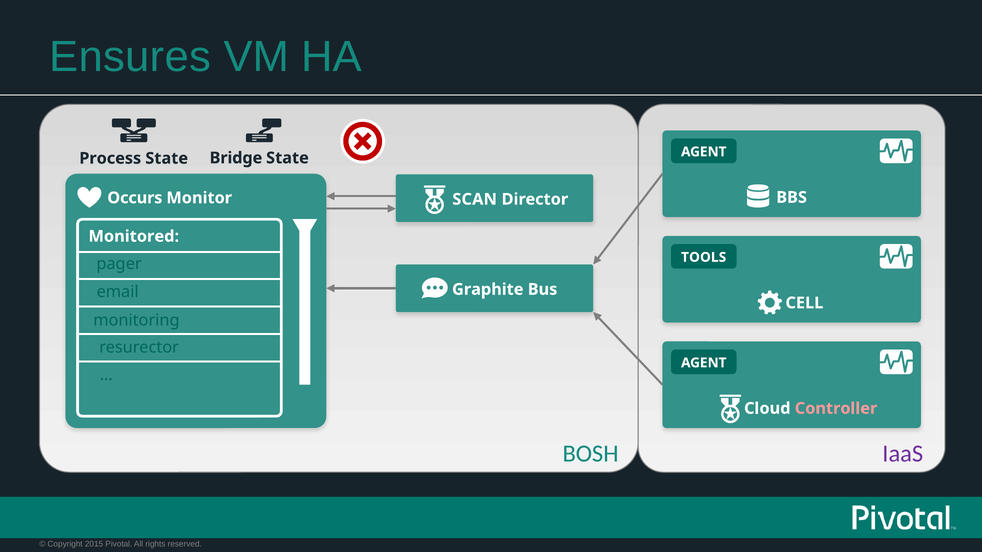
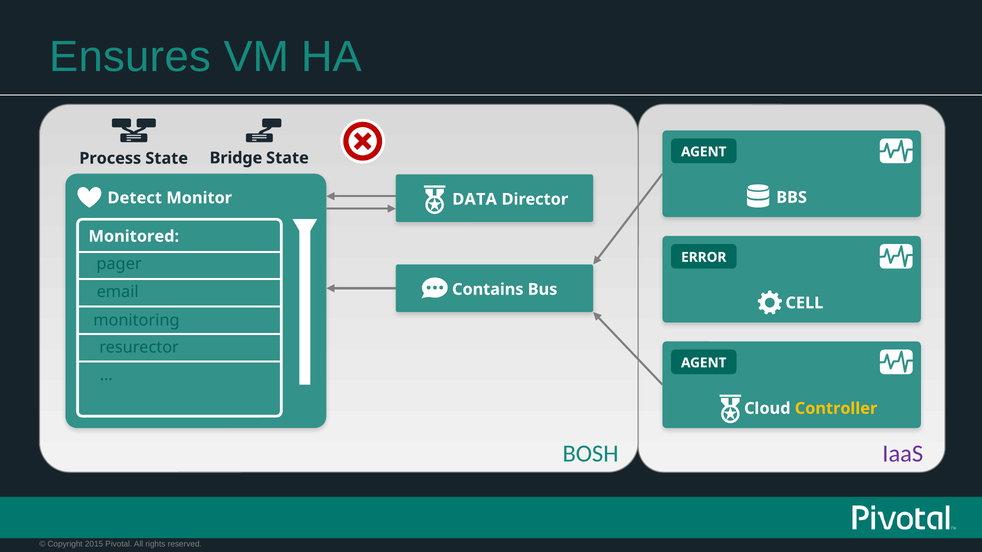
Occurs: Occurs -> Detect (135, 198)
SCAN: SCAN -> DATA (475, 199)
TOOLS: TOOLS -> ERROR (704, 257)
Graphite: Graphite -> Contains (488, 290)
Controller colour: pink -> yellow (836, 409)
